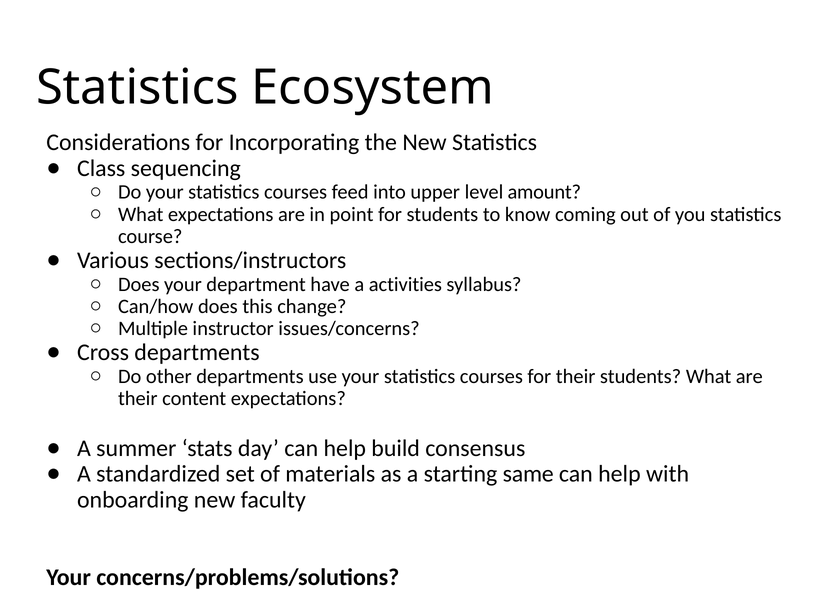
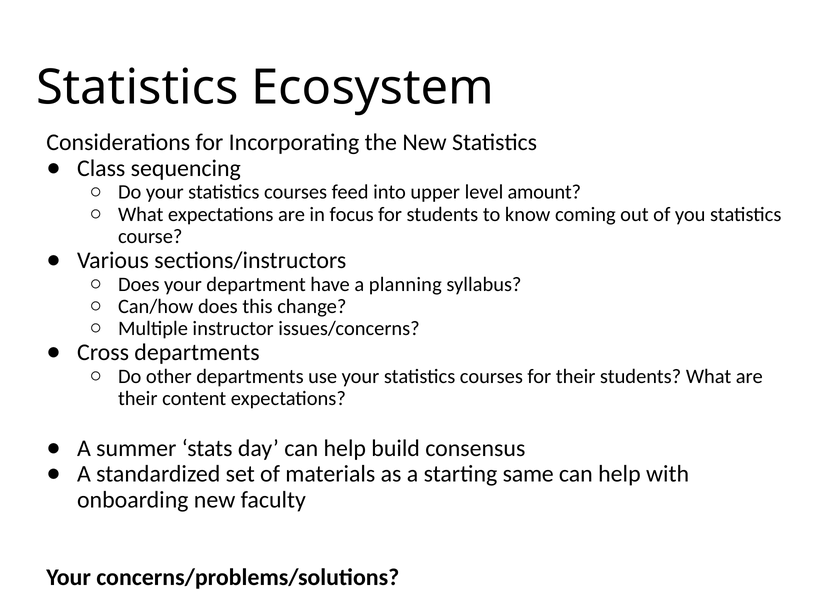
point: point -> focus (352, 214)
activities: activities -> planning (405, 284)
